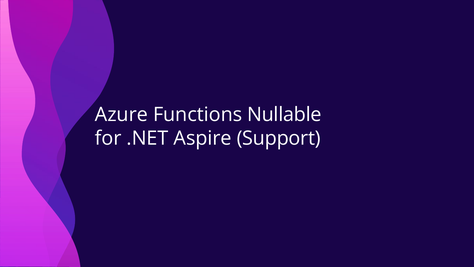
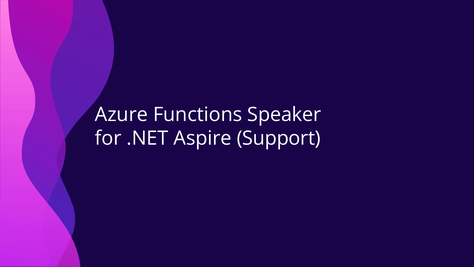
Nullable: Nullable -> Speaker (284, 114)
